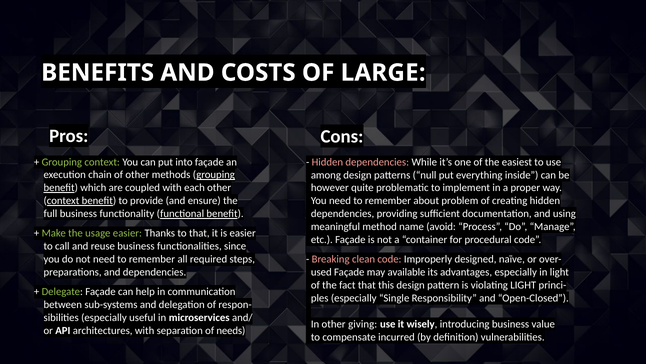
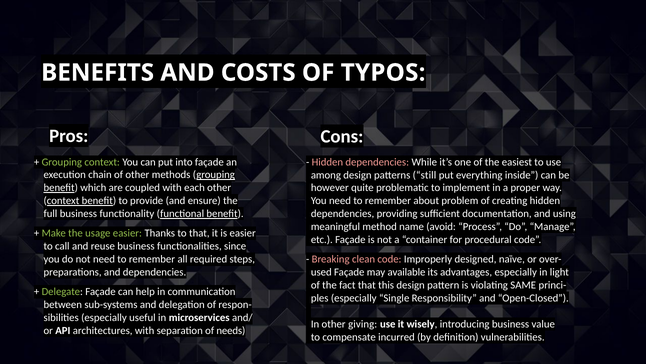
LARGE: LARGE -> TYPOS (383, 73)
null: null -> still (424, 175)
violating LIGHT: LIGHT -> SAME (523, 285)
